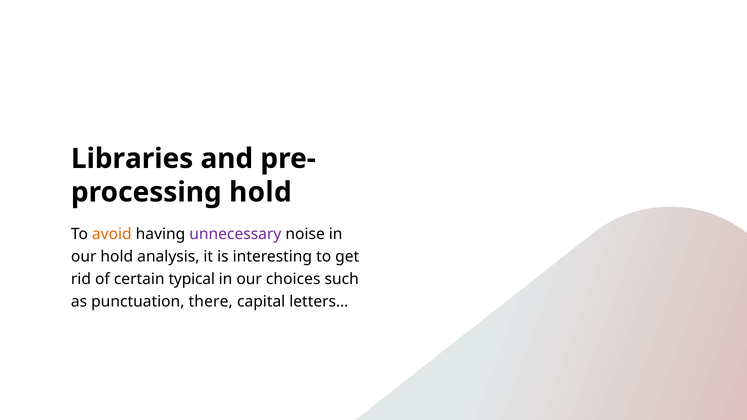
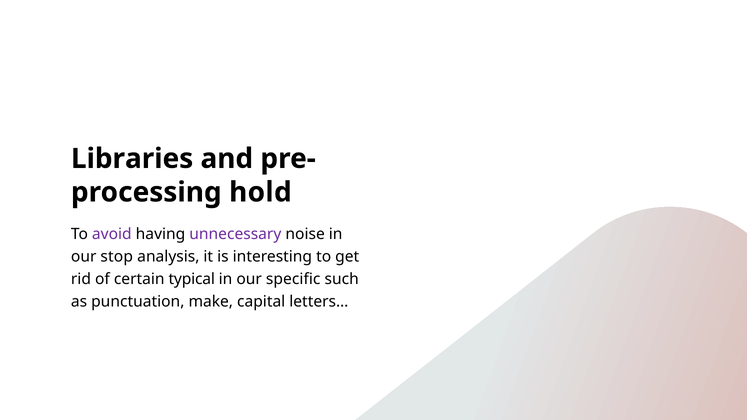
avoid colour: orange -> purple (112, 234)
our hold: hold -> stop (117, 257)
choices: choices -> specific (293, 279)
there: there -> make (211, 302)
